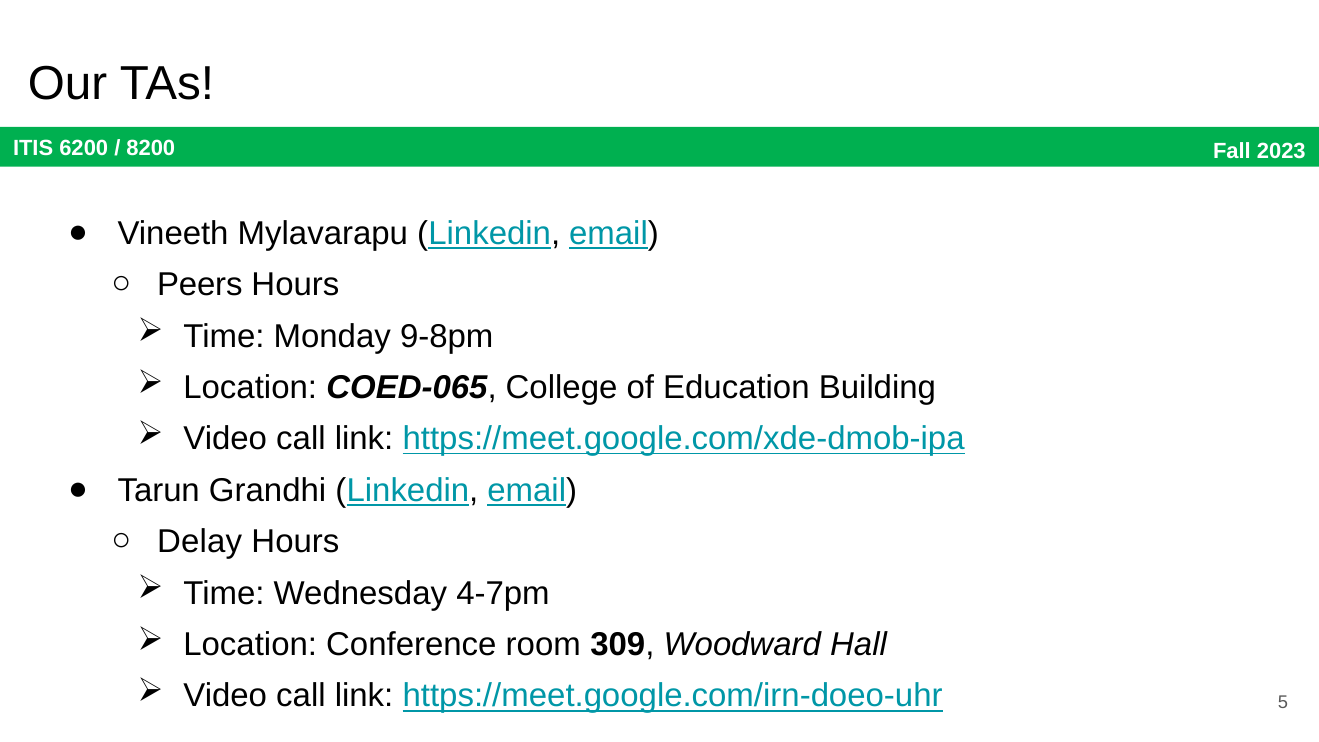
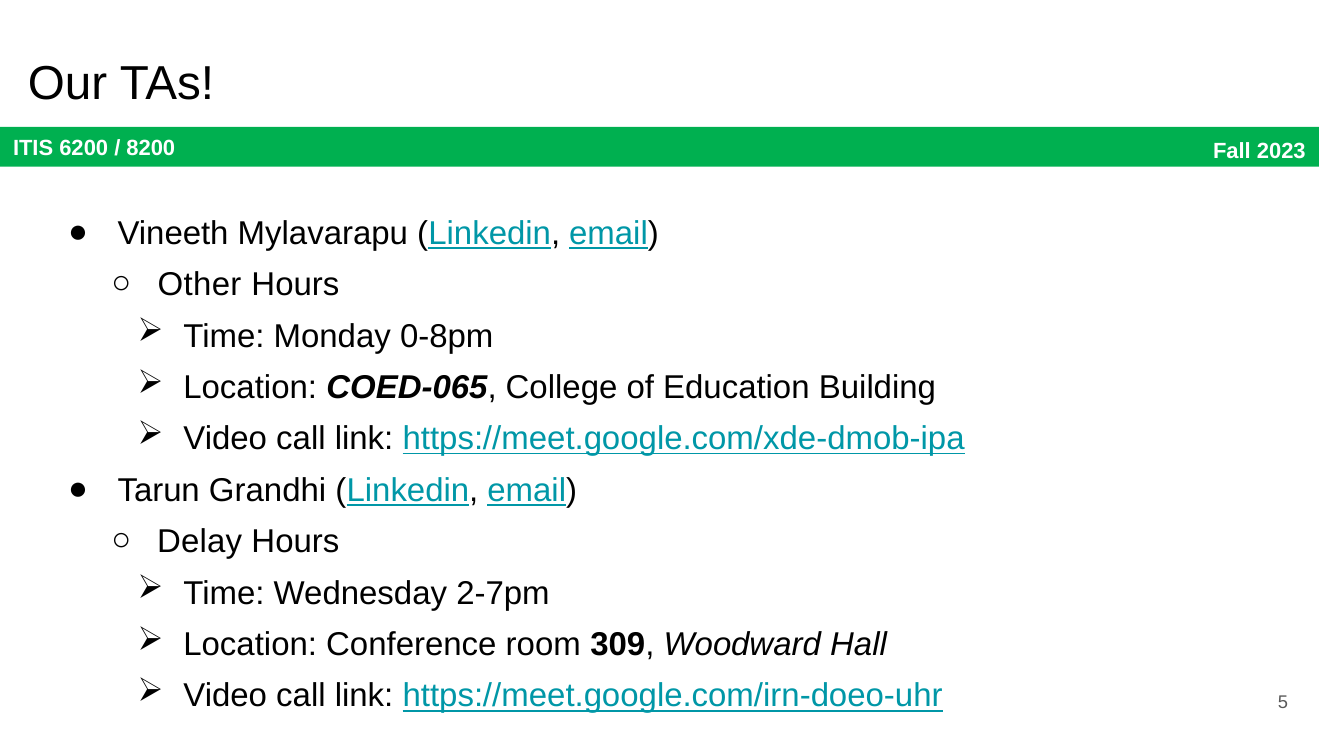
Peers: Peers -> Other (200, 285)
9-8pm: 9-8pm -> 0-8pm (447, 336)
4-7pm: 4-7pm -> 2-7pm (503, 593)
